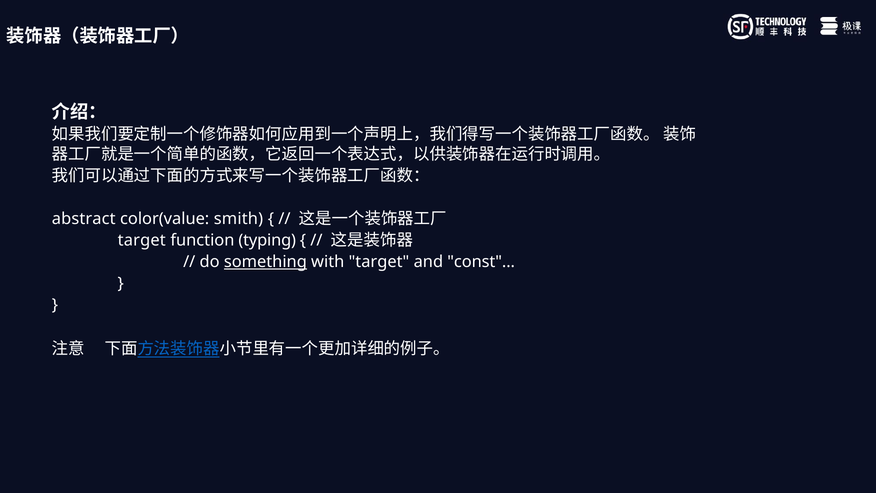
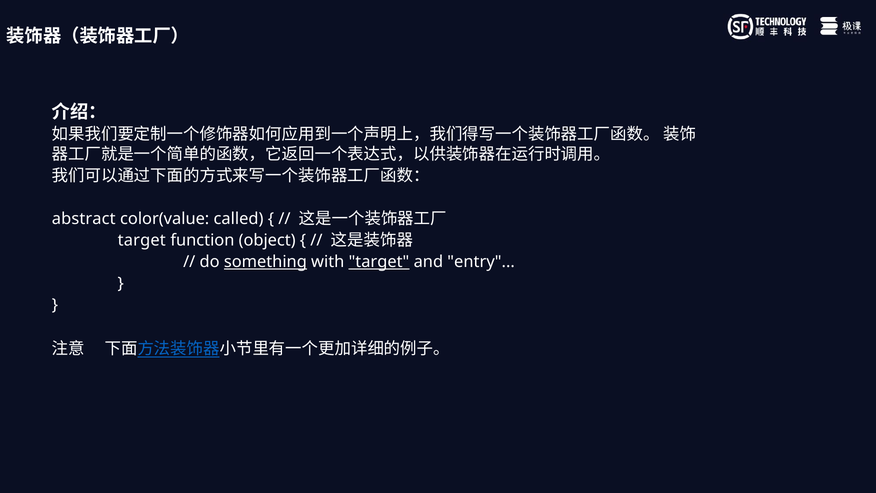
smith: smith -> called (239, 219)
typing: typing -> object (267, 240)
target underline: none -> present (379, 262)
const: const -> entry (481, 262)
